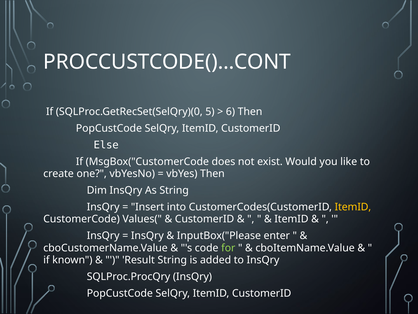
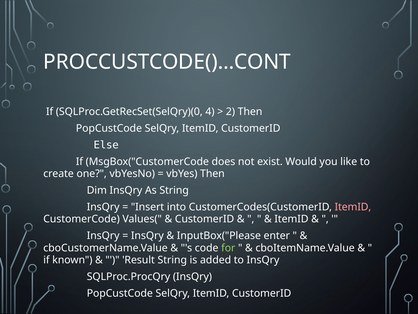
5: 5 -> 4 (210, 111)
6: 6 -> 2 (230, 111)
ItemID colour: yellow -> pink (353, 207)
